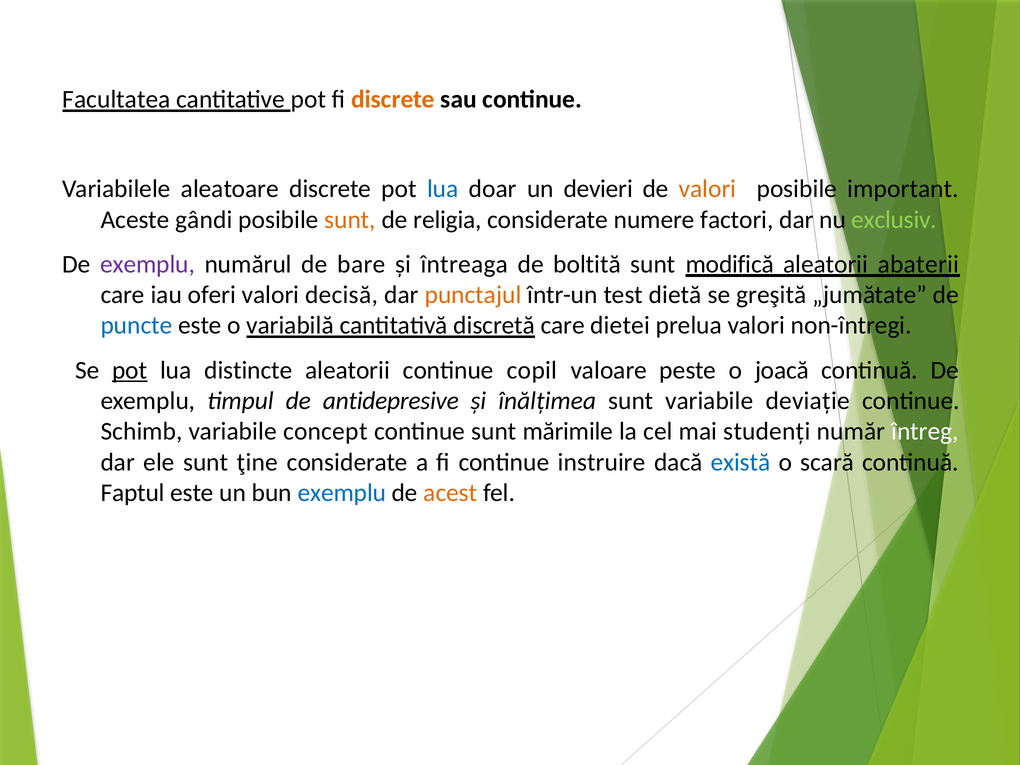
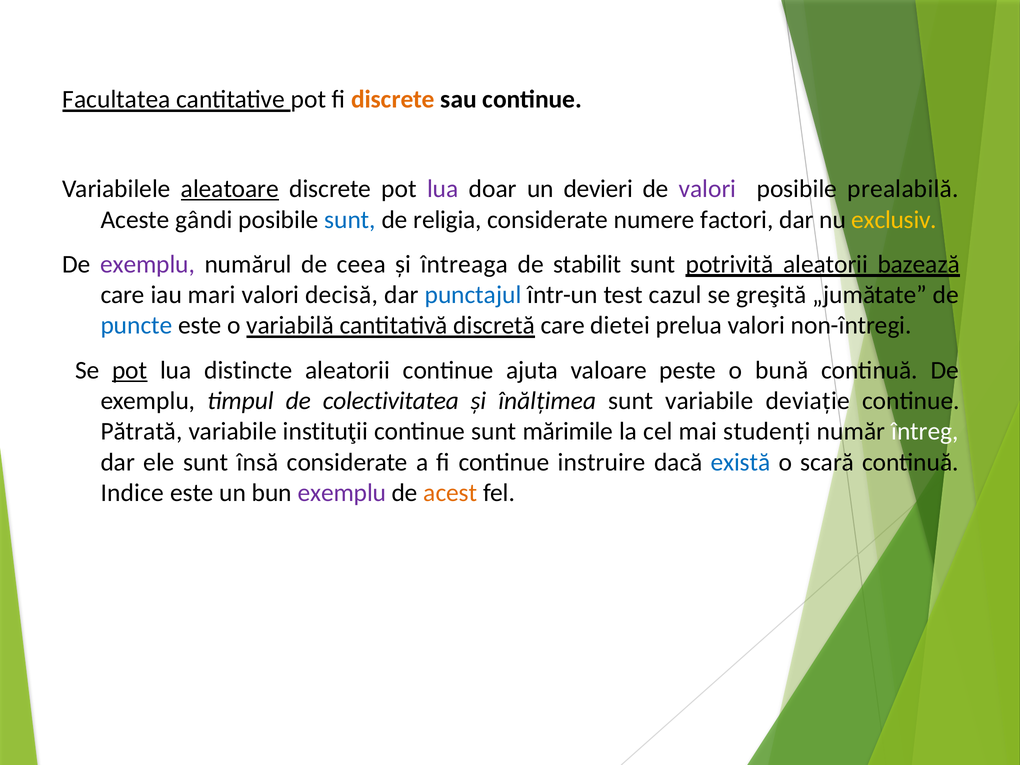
aleatoare underline: none -> present (230, 189)
lua colour: blue -> purple (443, 189)
valori colour: orange -> purple (708, 189)
important: important -> prealabilă (903, 189)
sunt colour: orange -> blue (350, 220)
exclusiv colour: light green -> yellow (894, 220)
bare: bare -> ceea (361, 264)
boltită: boltită -> stabilit (587, 264)
modifică: modifică -> potrivită (730, 264)
abaterii: abaterii -> bazează (919, 264)
oferi: oferi -> mari (212, 295)
punctajul colour: orange -> blue (473, 295)
dietă: dietă -> cazul (675, 295)
copil: copil -> ajuta (532, 370)
joacă: joacă -> bună (782, 370)
antidepresive: antidepresive -> colectivitatea (391, 401)
Schimb: Schimb -> Pătrată (142, 432)
concept: concept -> instituţii (326, 432)
ţine: ţine -> însă (258, 462)
Faptul: Faptul -> Indice (132, 493)
exemplu colour: blue -> purple (342, 493)
